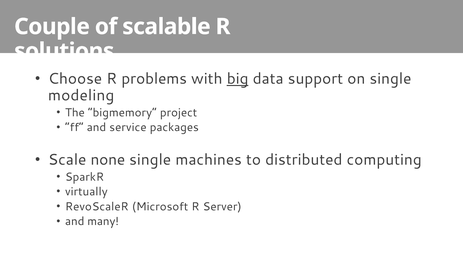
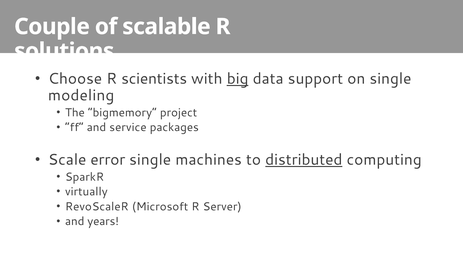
problems: problems -> scientists (154, 79)
none: none -> error (108, 160)
distributed underline: none -> present (304, 160)
many: many -> years (103, 221)
